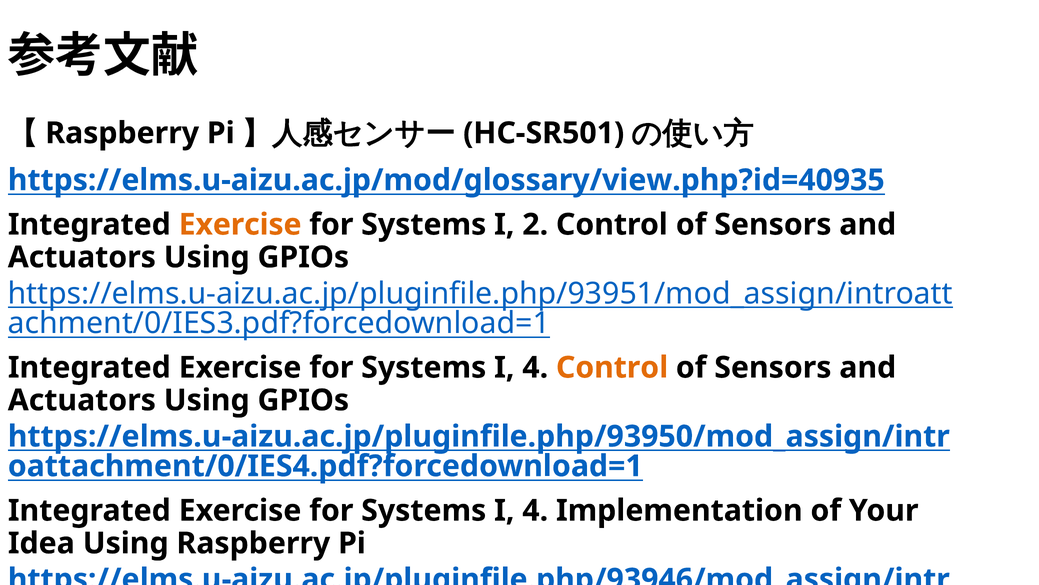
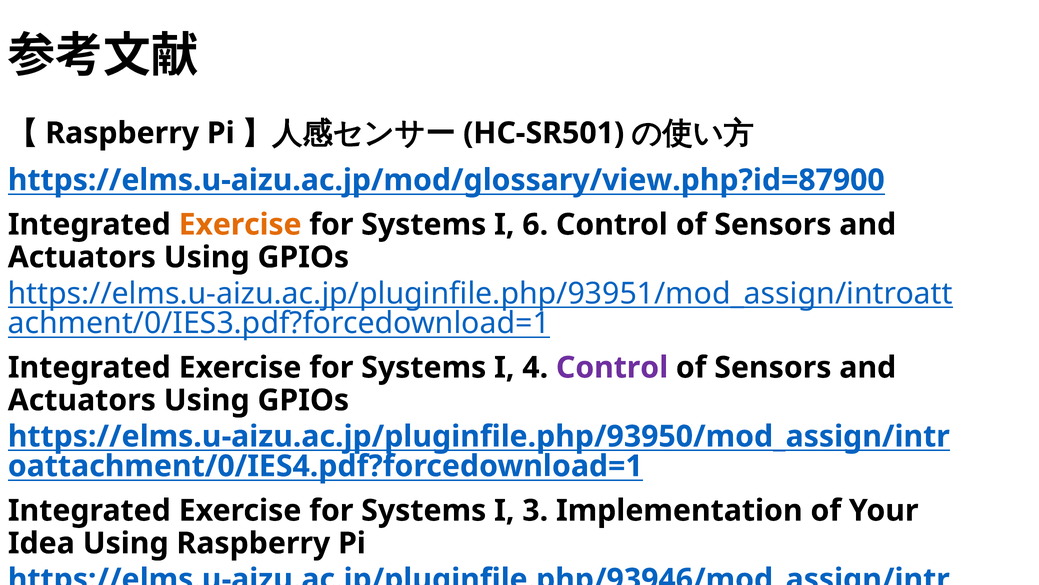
https://elms.u-aizu.ac.jp/mod/glossary/view.php?id=40935: https://elms.u-aizu.ac.jp/mod/glossary/view.php?id=40935 -> https://elms.u-aizu.ac.jp/mod/glossary/view.php?id=87900 (446, 180)
2: 2 -> 6 (535, 224)
Control colour: orange -> purple (612, 367)
4: 4 -> 3 (535, 510)
